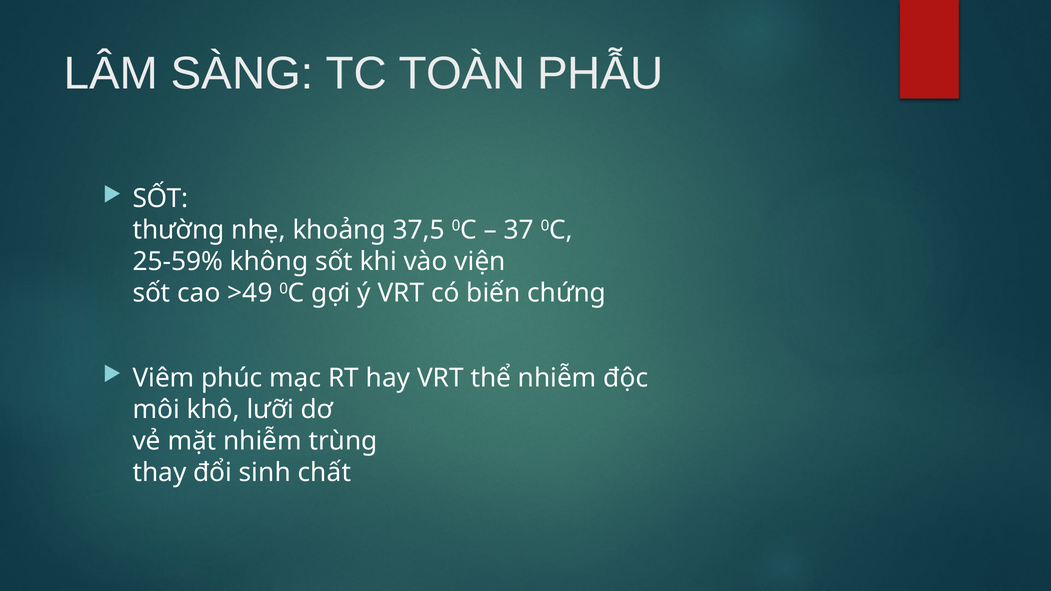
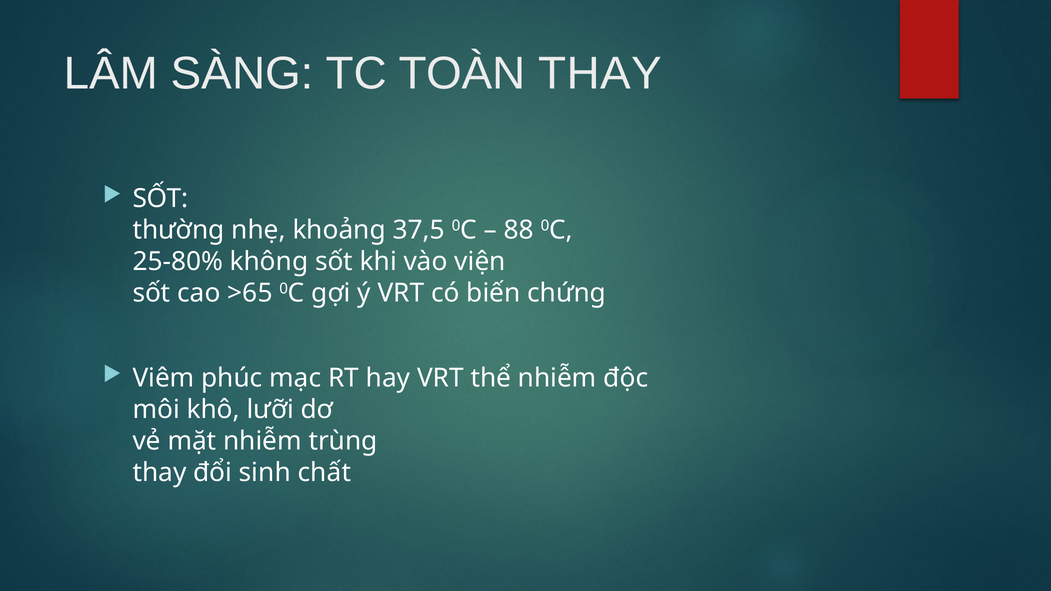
TOÀN PHẪU: PHẪU -> THAY (600, 74)
37: 37 -> 88 (519, 230)
25-59%: 25-59% -> 25-80% (178, 262)
>49: >49 -> >65 (250, 293)
